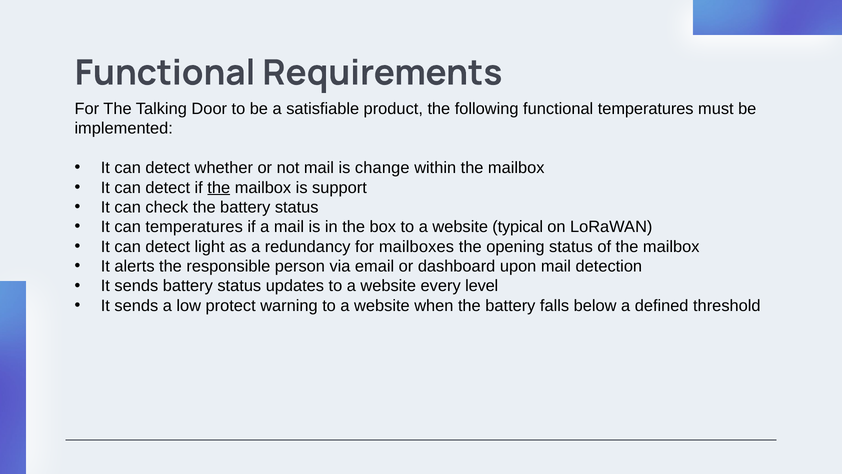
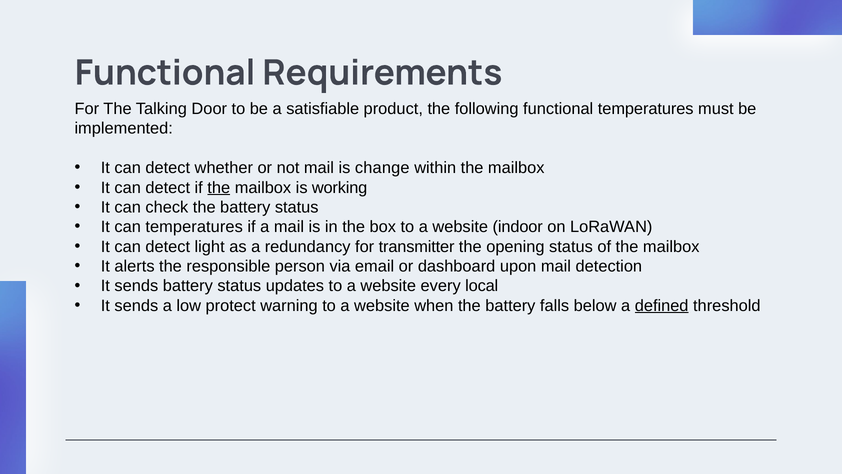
support: support -> working (340, 187)
typical: typical -> indoor (518, 227)
mailboxes: mailboxes -> transmitter (417, 246)
level: level -> local (482, 286)
defined underline: none -> present (662, 305)
